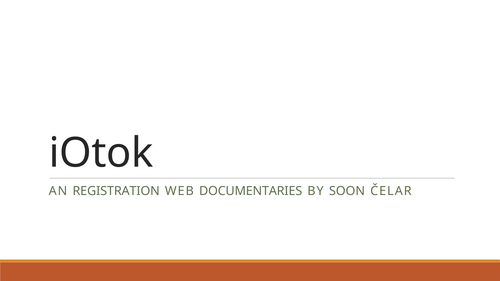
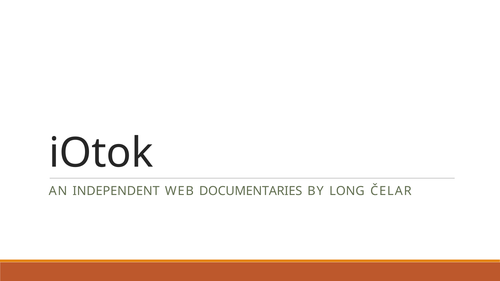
REGISTRATION: REGISTRATION -> INDEPENDENT (116, 191)
SOON: SOON -> LONG (347, 191)
